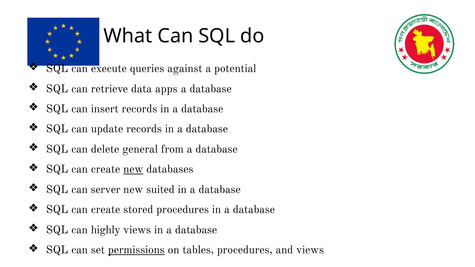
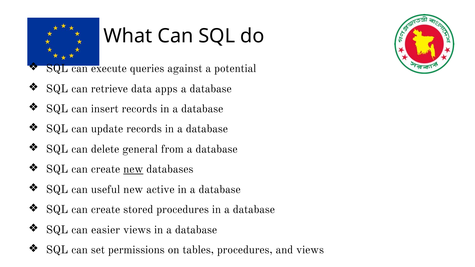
server: server -> useful (106, 190)
suited: suited -> active (160, 190)
highly: highly -> easier (106, 230)
permissions underline: present -> none (136, 250)
